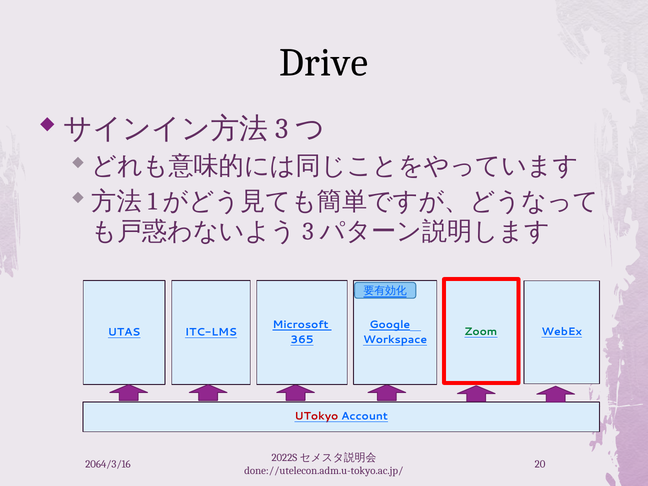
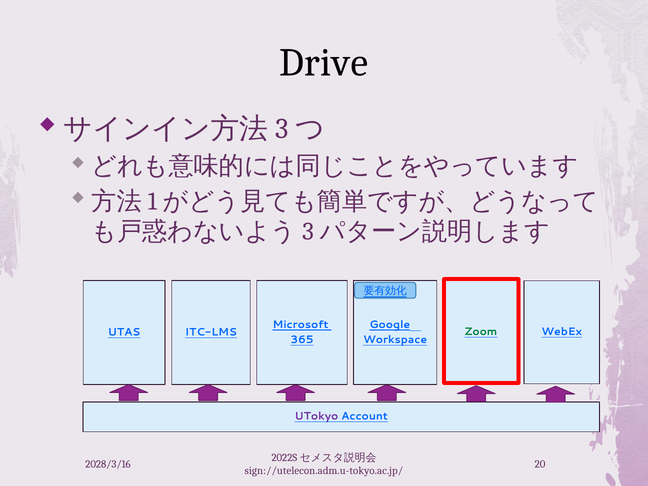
UTokyo colour: red -> purple (316, 416)
2064/3/16: 2064/3/16 -> 2028/3/16 (108, 464)
done://utelecon.adm.u-tokyo.ac.jp/: done://utelecon.adm.u-tokyo.ac.jp/ -> sign://utelecon.adm.u-tokyo.ac.jp/ (324, 471)
